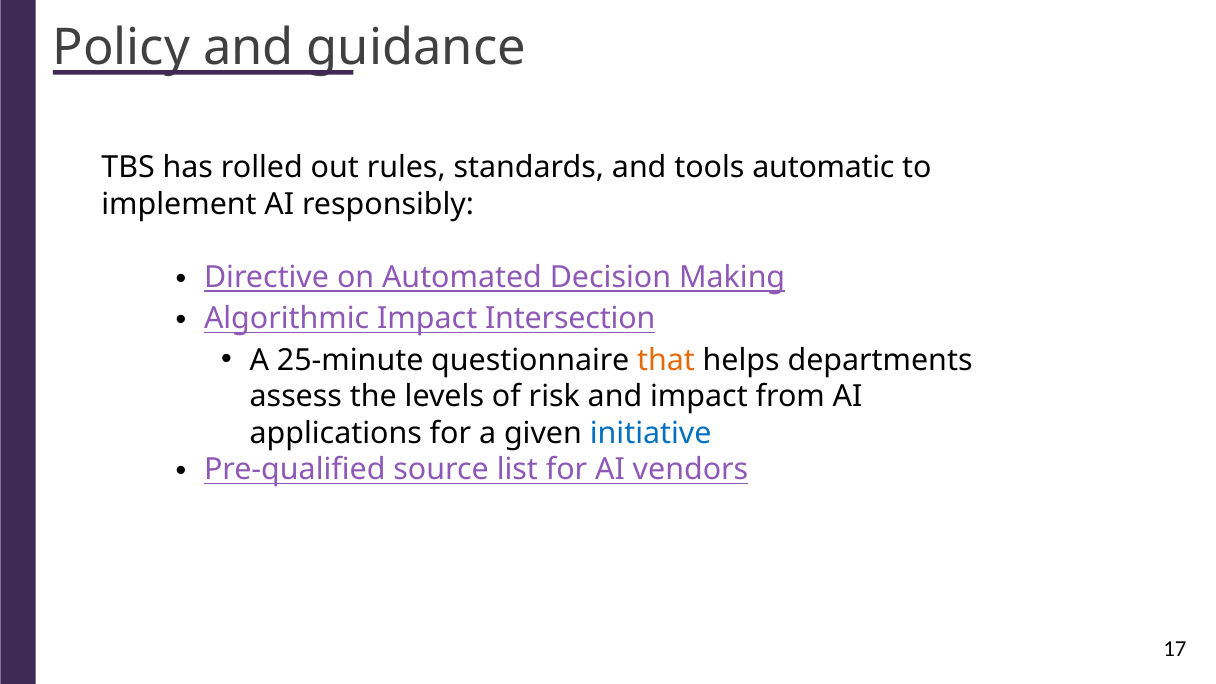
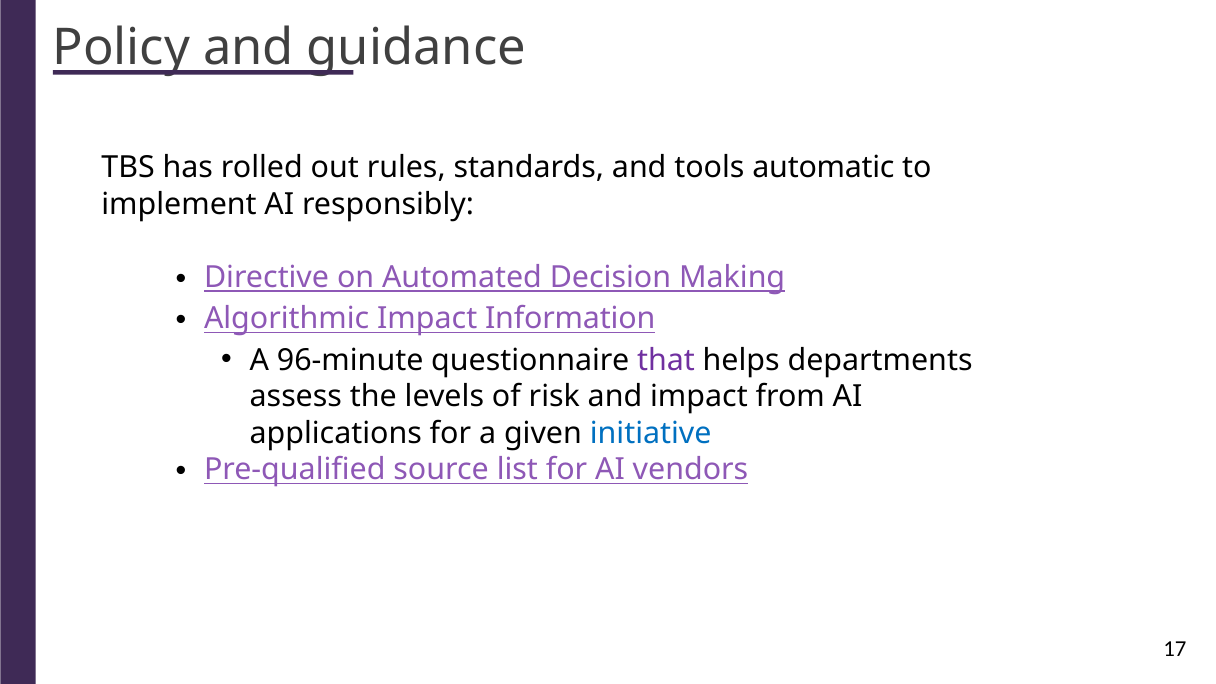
Intersection: Intersection -> Information (570, 319)
25-minute: 25-minute -> 96-minute (350, 360)
that colour: orange -> purple (666, 360)
